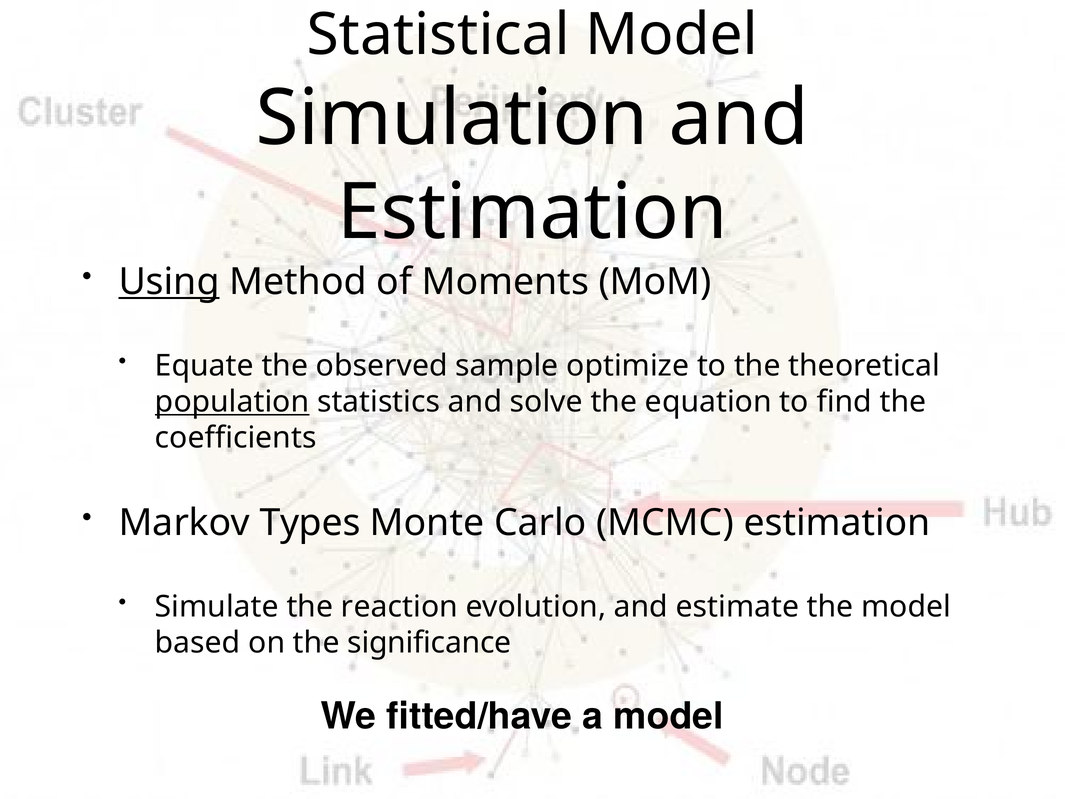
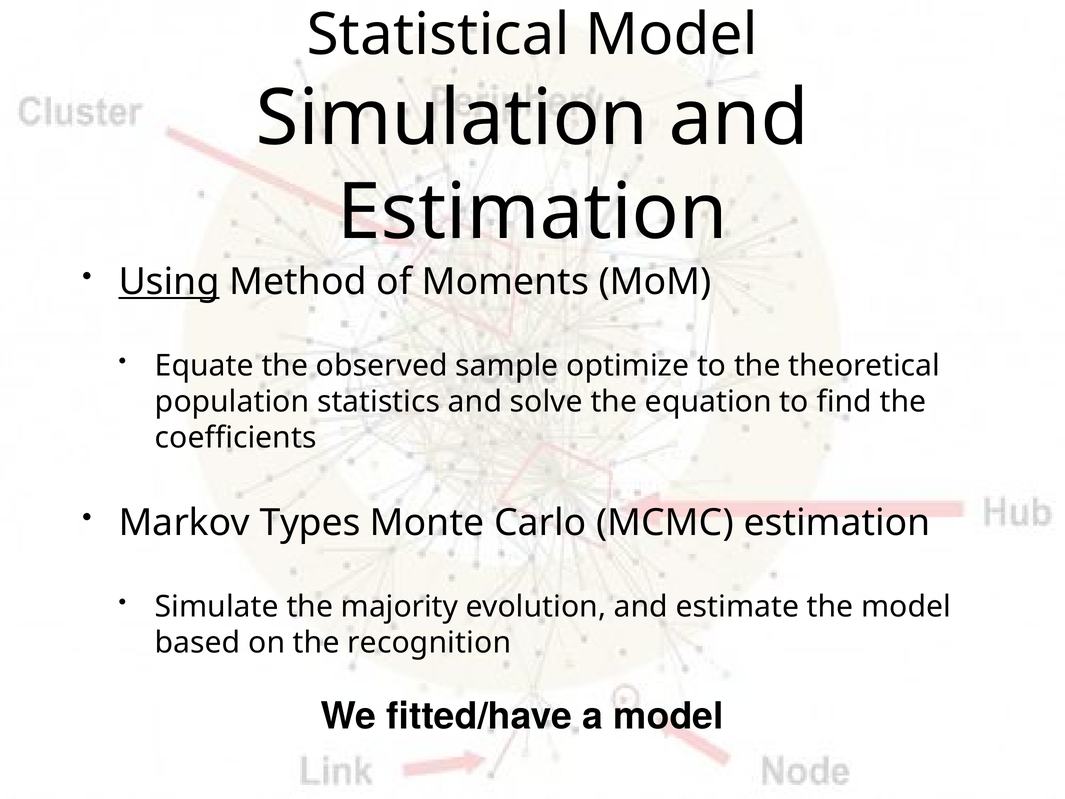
population underline: present -> none (232, 402)
reaction: reaction -> majority (400, 606)
significance: significance -> recognition (429, 643)
